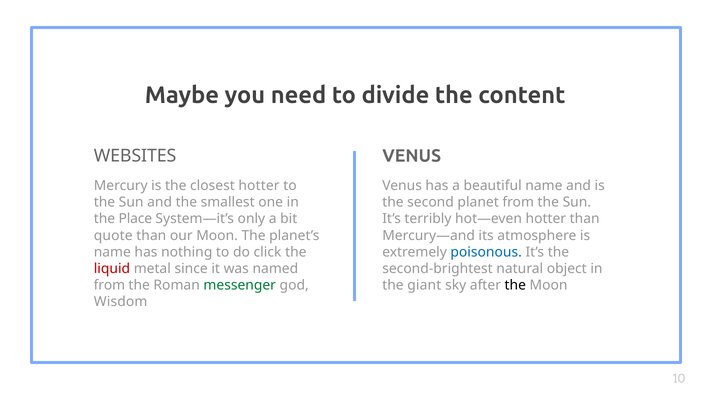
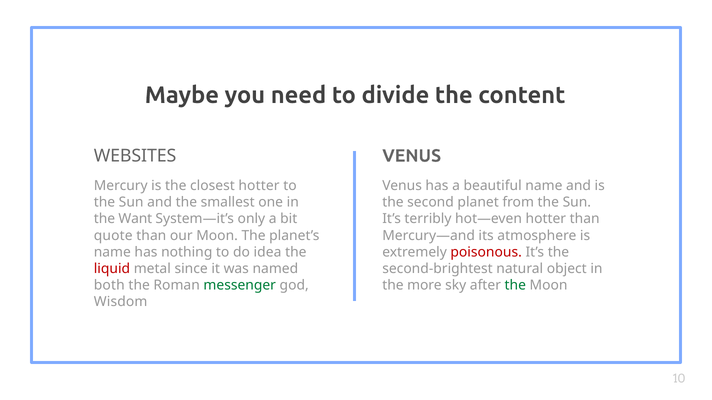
Place: Place -> Want (135, 219)
click: click -> idea (267, 252)
poisonous colour: blue -> red (486, 252)
from: from -> both (109, 286)
giant: giant -> more (424, 286)
the colour: black -> green (515, 286)
